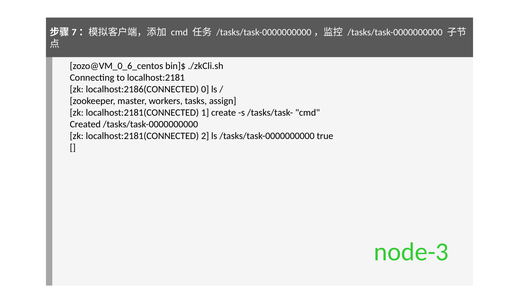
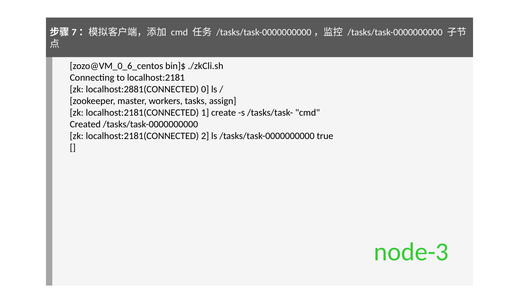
localhost:2186(CONNECTED: localhost:2186(CONNECTED -> localhost:2881(CONNECTED (142, 89)
